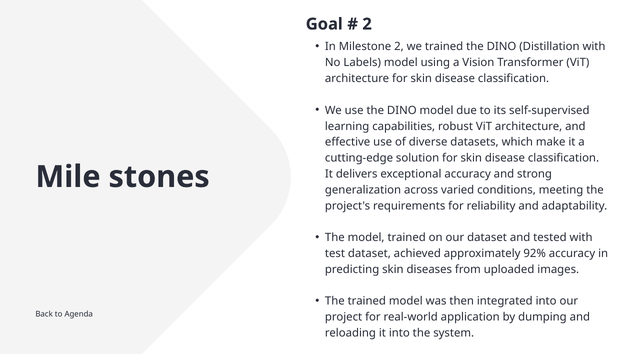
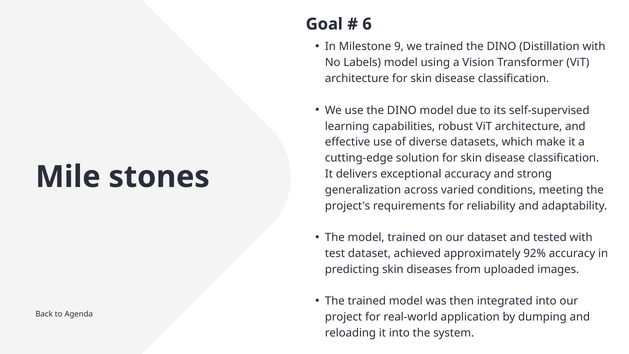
2: 2 -> 6 (367, 24)
Milestone 2: 2 -> 9 (399, 47)
